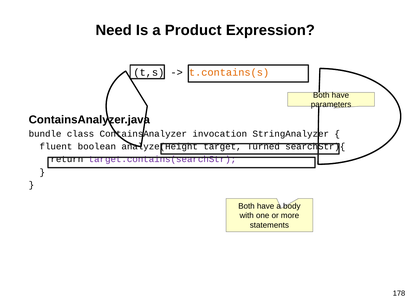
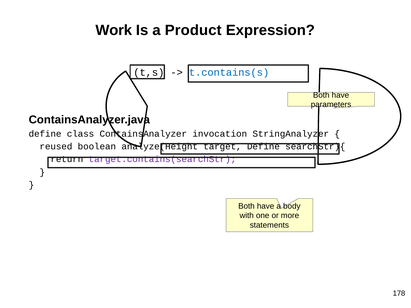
Need: Need -> Work (114, 30)
t.contains(s colour: orange -> blue (229, 73)
bundle: bundle -> define (45, 134)
fluent: fluent -> reused (56, 147)
target Turned: Turned -> Define (263, 147)
